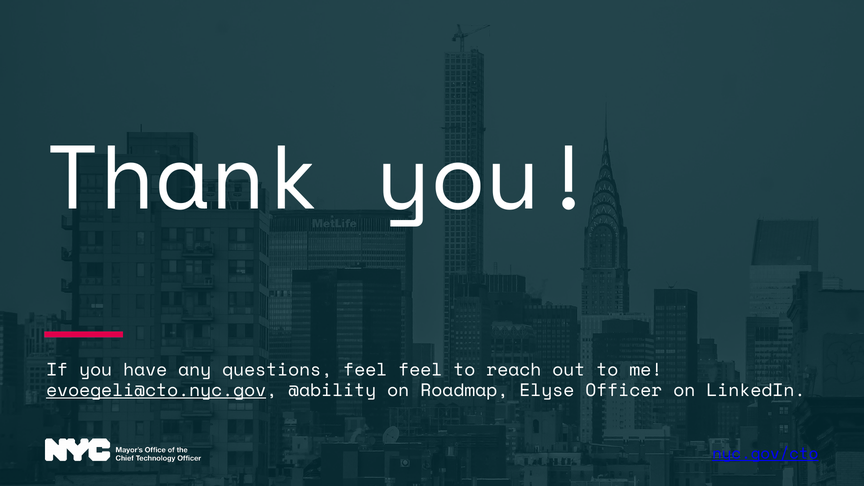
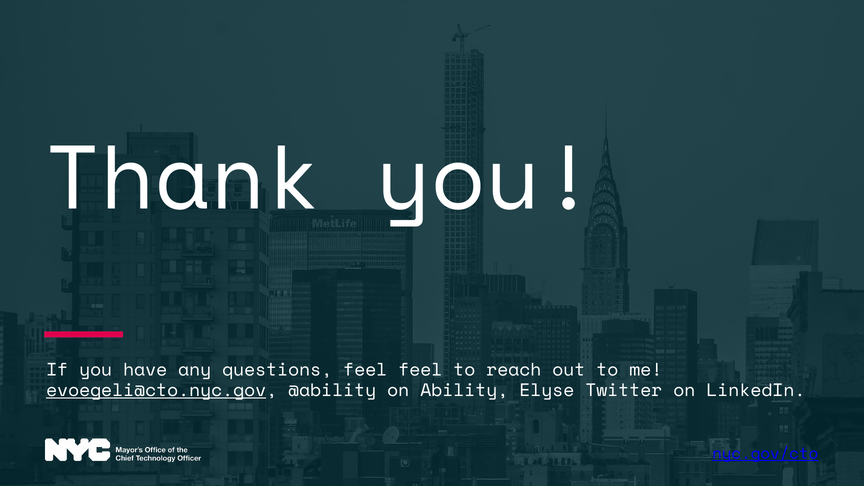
Roadmap: Roadmap -> Ability (464, 390)
Officer: Officer -> Twitter (624, 390)
